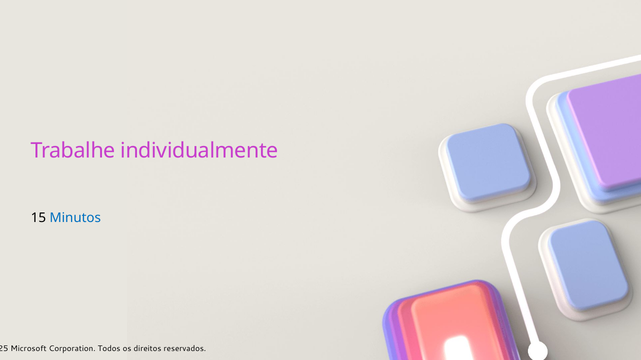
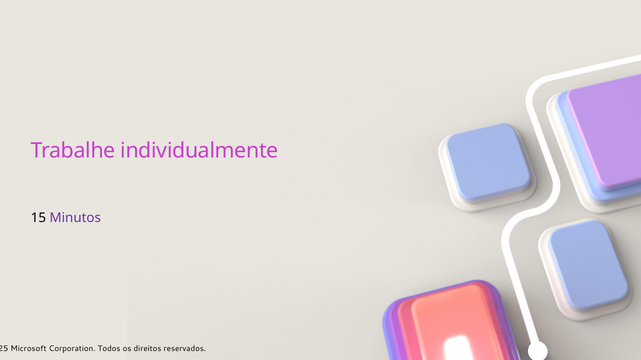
Minutos colour: blue -> purple (75, 218)
